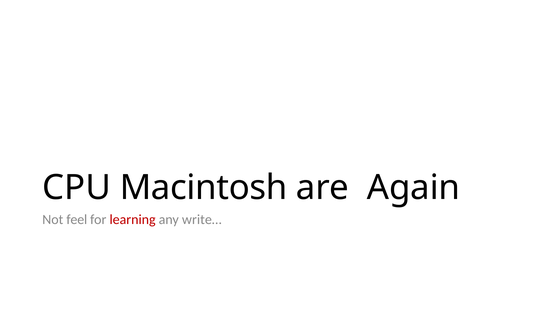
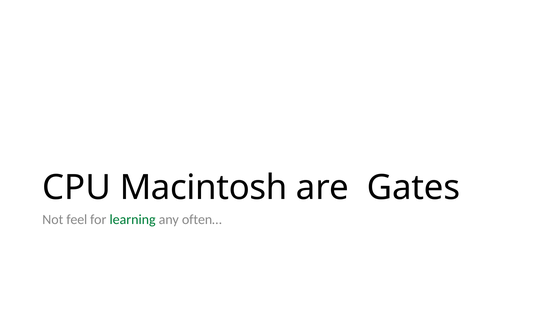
Again: Again -> Gates (413, 188)
learning colour: red -> green (133, 220)
write…: write… -> often… (202, 220)
